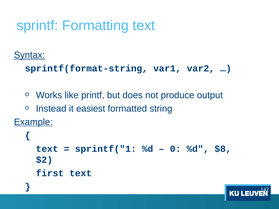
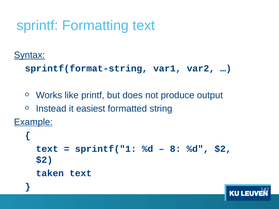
0: 0 -> 8 (175, 149)
%d $8: $8 -> $2 (223, 149)
first: first -> taken (50, 174)
